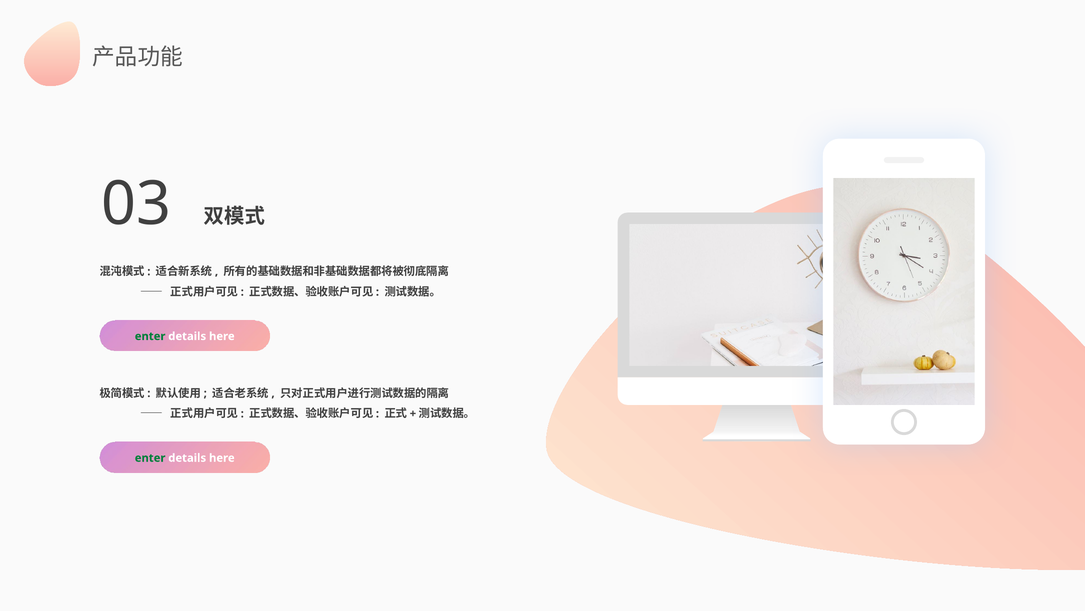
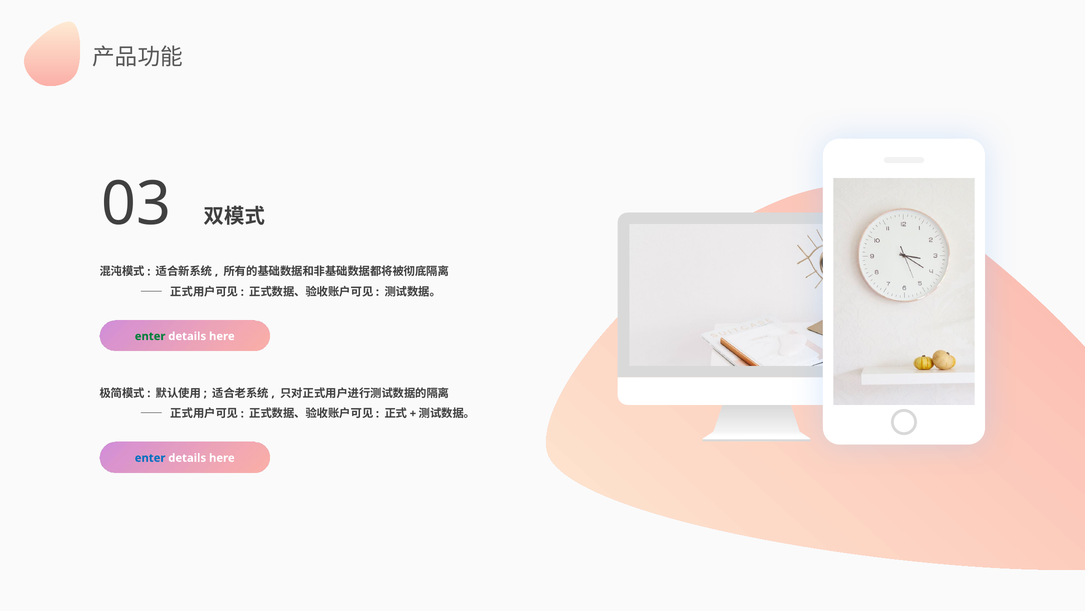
enter colour: green -> blue (150, 458)
